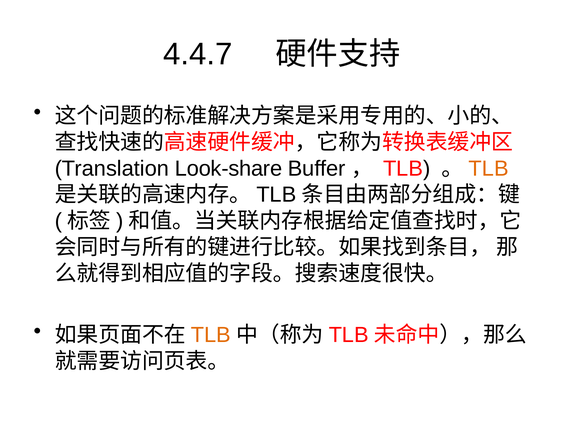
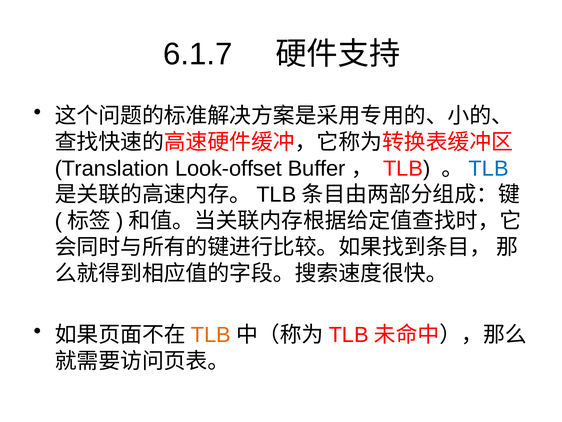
4.4.7: 4.4.7 -> 6.1.7 (198, 54)
Look-share: Look-share -> Look-offset (228, 168)
TLB colour: orange -> blue (489, 168)
